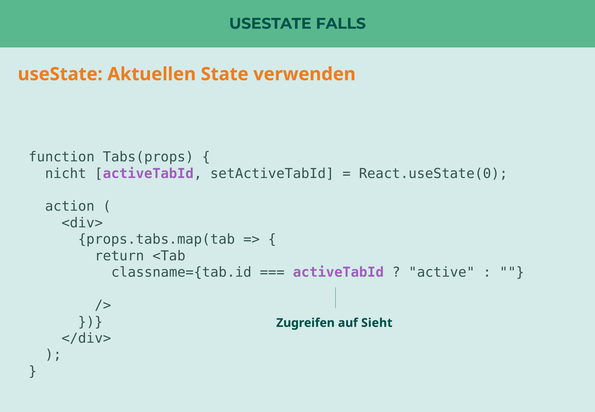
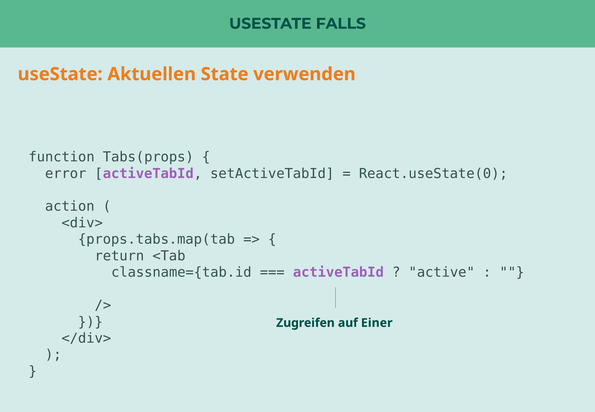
nicht: nicht -> error (66, 173)
Sieht: Sieht -> Einer (377, 323)
